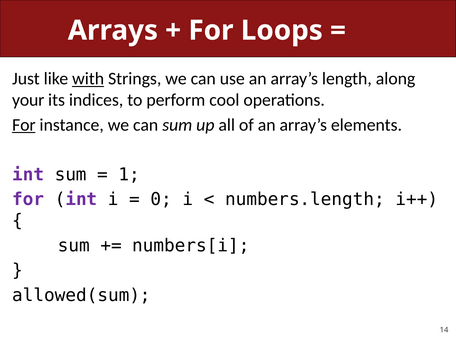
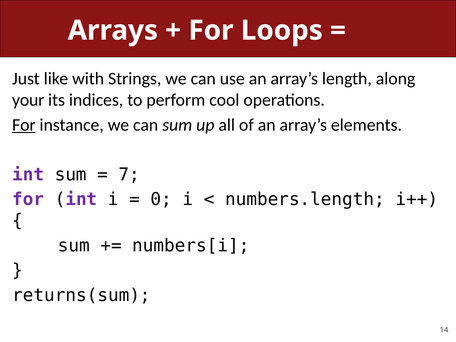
with underline: present -> none (88, 79)
1: 1 -> 7 (129, 175)
allowed(sum: allowed(sum -> returns(sum (81, 295)
